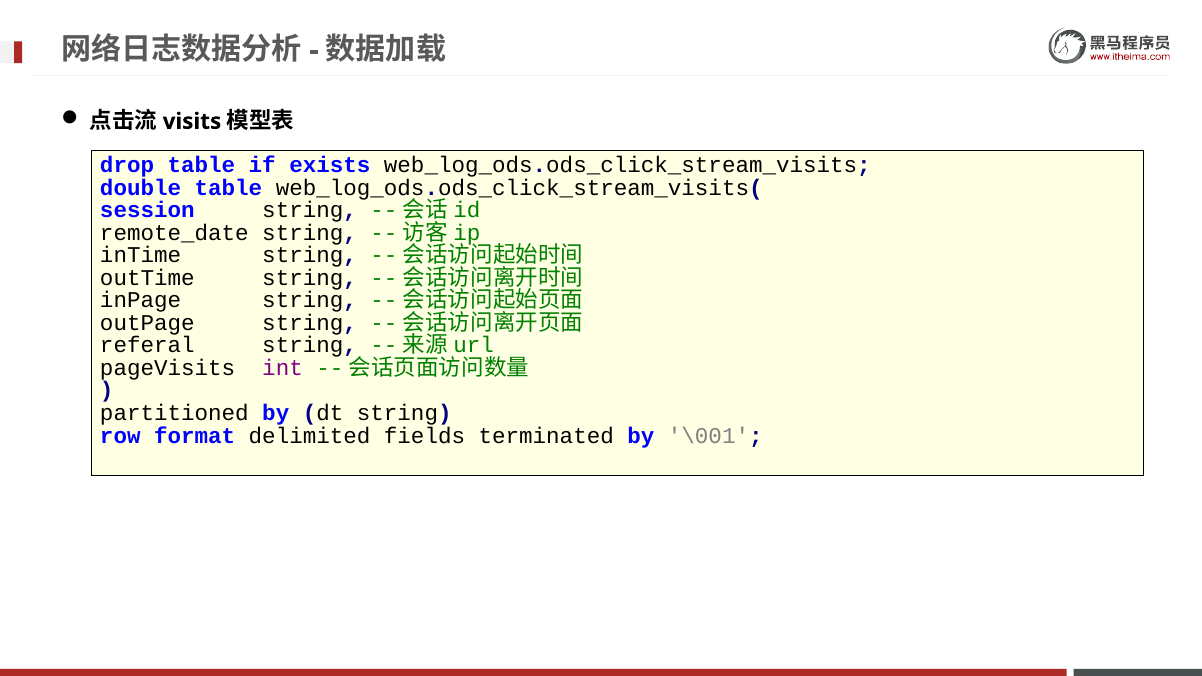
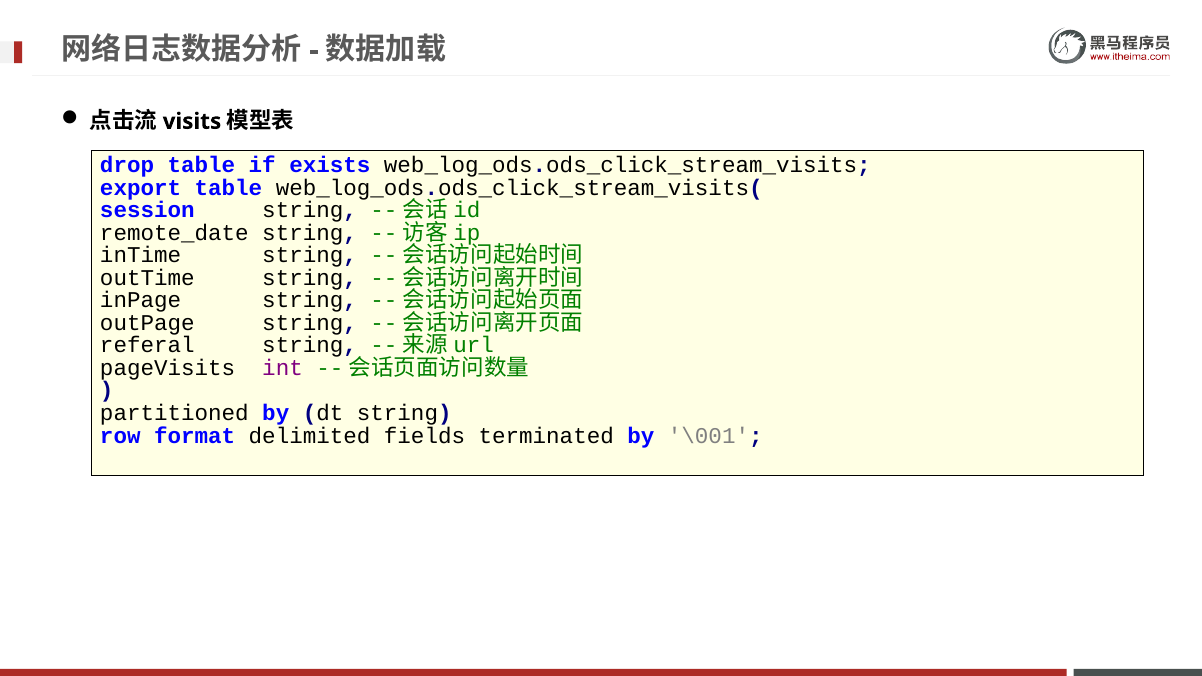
double: double -> export (141, 188)
